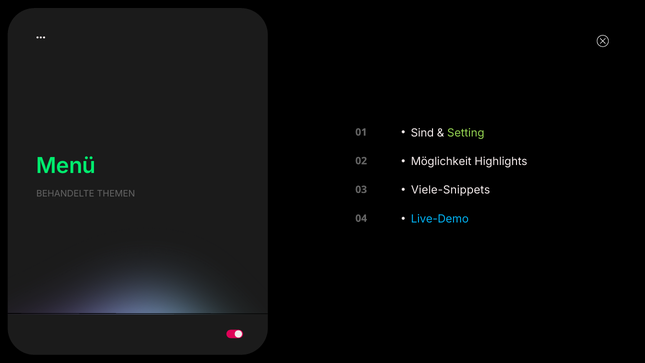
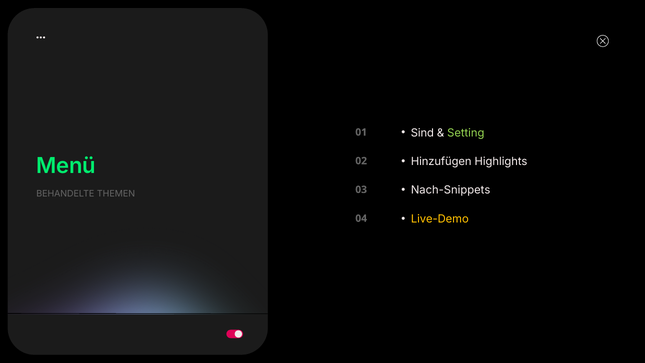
Möglichkeit: Möglichkeit -> Hinzufügen (441, 161)
Viele-Snippets: Viele-Snippets -> Nach-Snippets (451, 190)
Live-Demo colour: light blue -> yellow (440, 219)
